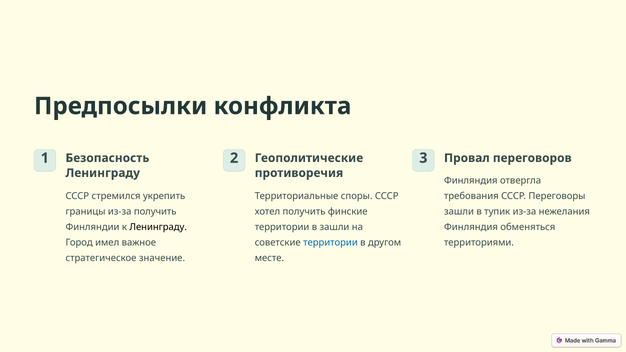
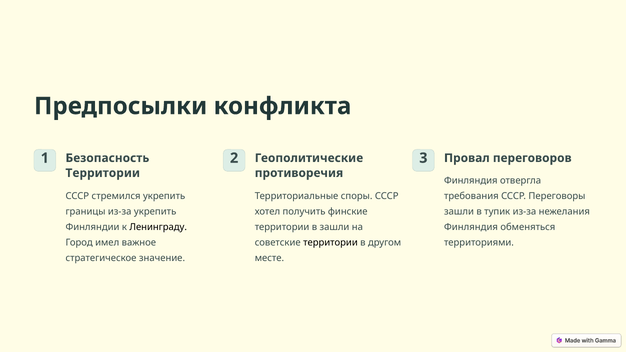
Ленинграду: Ленинграду -> Территории (103, 173)
из-за получить: получить -> укрепить (155, 212)
территории colour: blue -> black (330, 243)
